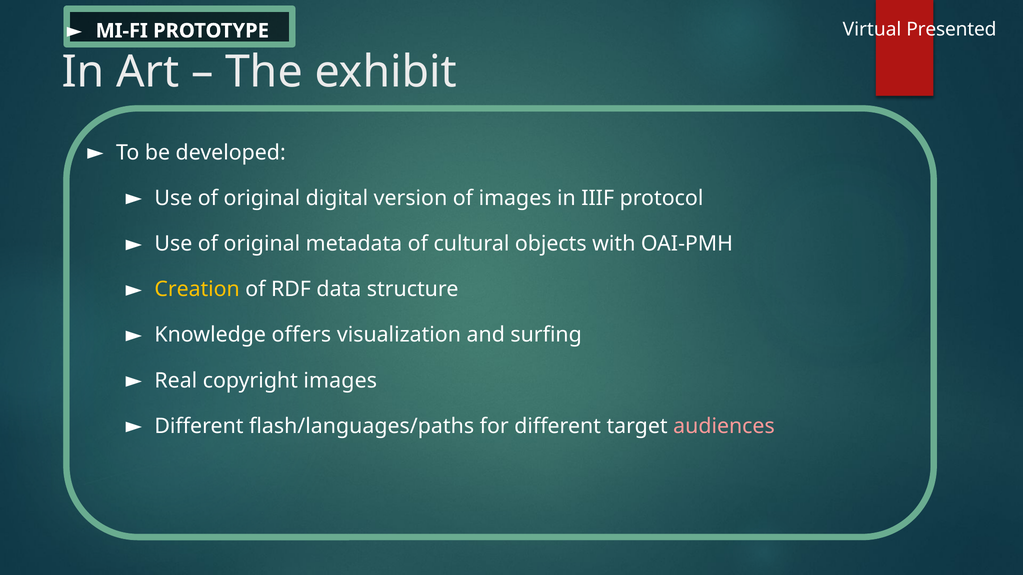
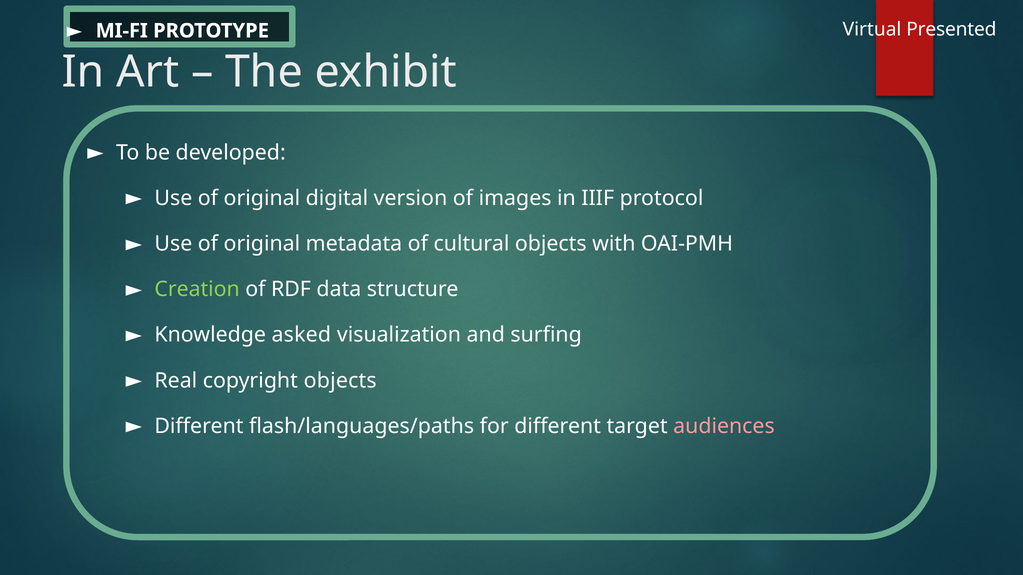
Creation colour: yellow -> light green (197, 290)
offers: offers -> asked (301, 335)
copyright images: images -> objects (340, 381)
